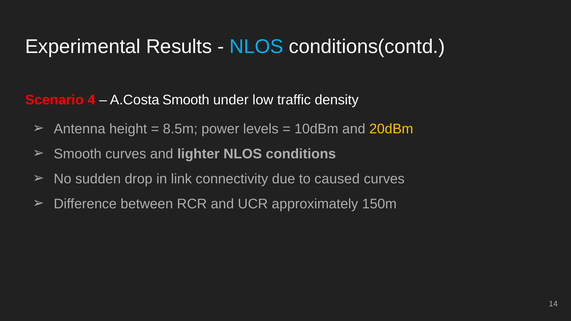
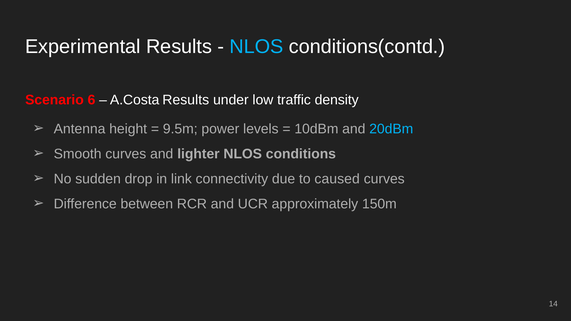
4: 4 -> 6 (91, 100)
A.Costa Smooth: Smooth -> Results (186, 100)
8.5m: 8.5m -> 9.5m (180, 129)
20dBm colour: yellow -> light blue (391, 129)
